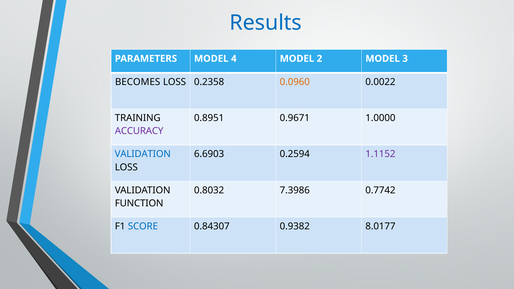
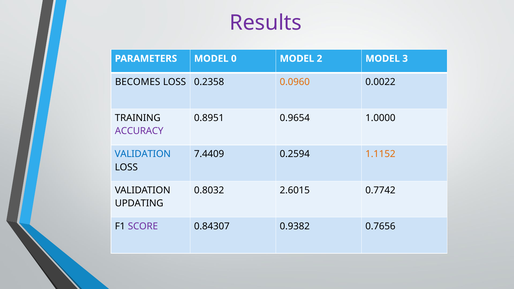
Results colour: blue -> purple (266, 23)
4: 4 -> 0 (234, 59)
0.9671: 0.9671 -> 0.9654 (295, 118)
6.6903: 6.6903 -> 7.4409 (209, 154)
1.1152 colour: purple -> orange (380, 154)
7.3986: 7.3986 -> 2.6015 (295, 190)
FUNCTION: FUNCTION -> UPDATING (139, 203)
SCORE colour: blue -> purple (143, 226)
8.0177: 8.0177 -> 0.7656 (380, 226)
